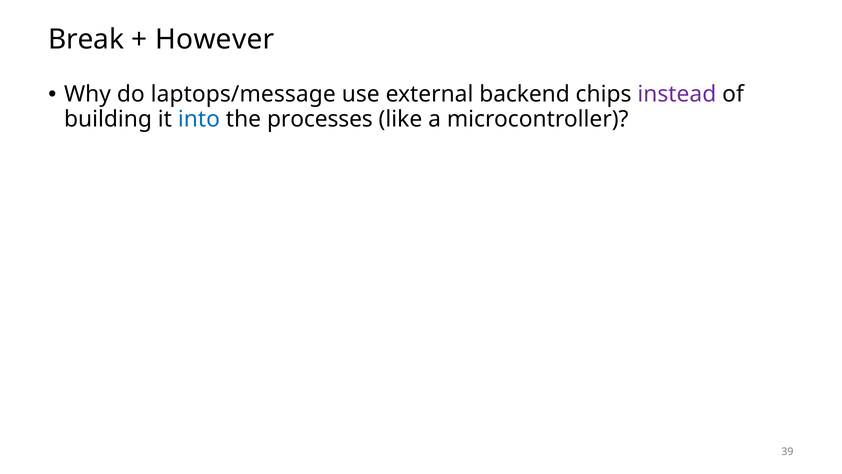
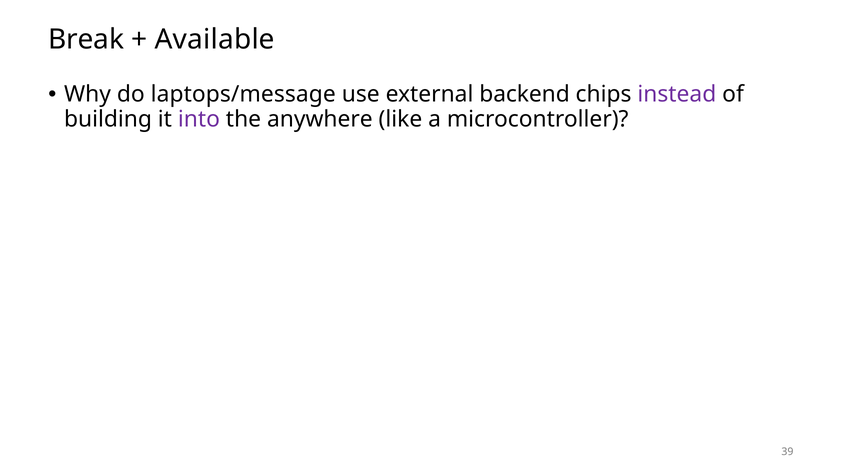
However: However -> Available (215, 39)
into colour: blue -> purple (199, 119)
processes: processes -> anywhere (320, 119)
